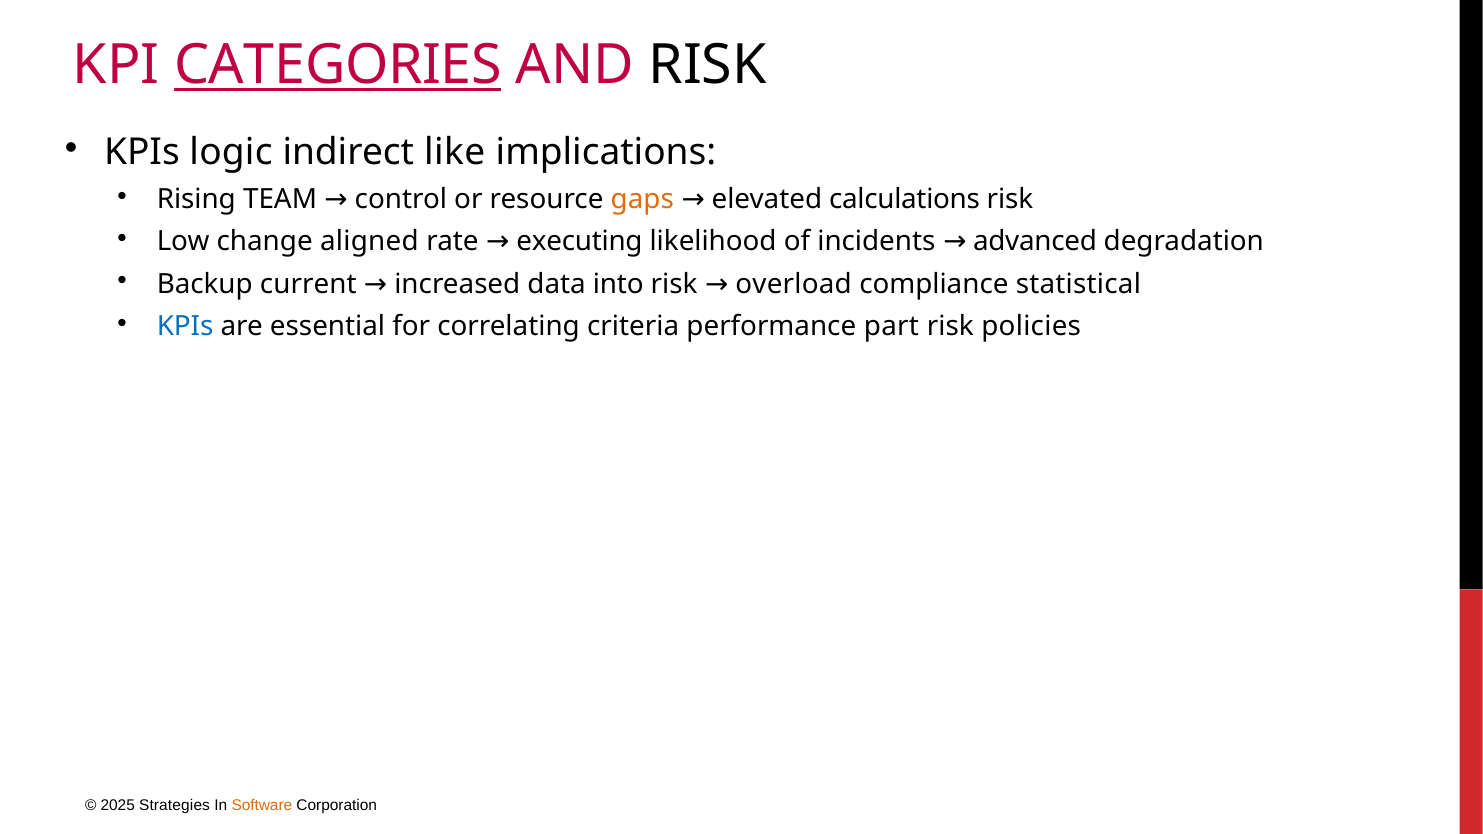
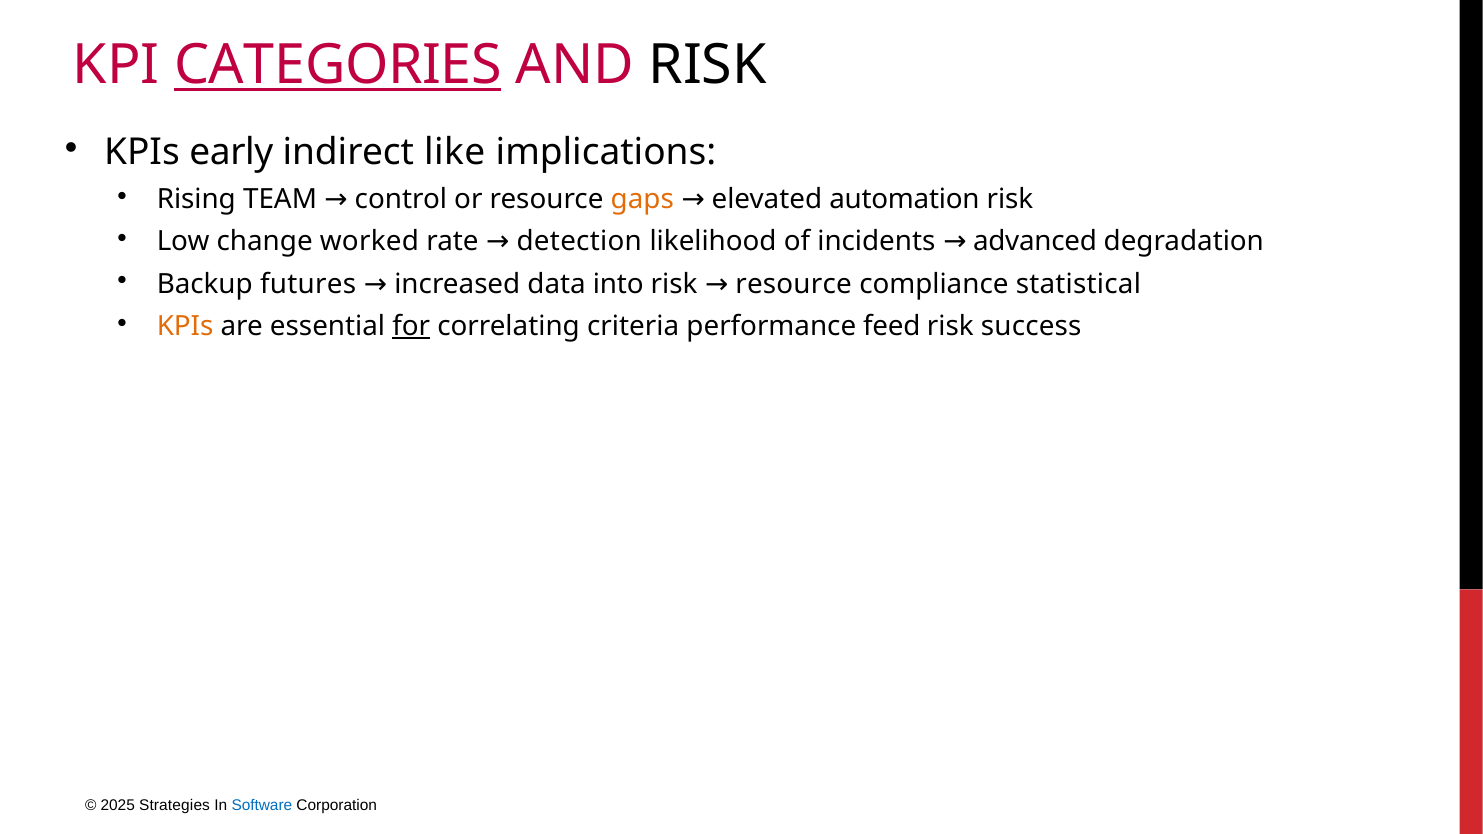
logic: logic -> early (231, 153)
calculations: calculations -> automation (904, 200)
aligned: aligned -> worked (369, 242)
executing: executing -> detection (579, 242)
current: current -> futures (308, 284)
risk overload: overload -> resource (794, 284)
KPIs colour: blue -> orange (185, 326)
for underline: none -> present (411, 326)
part: part -> feed (892, 326)
policies: policies -> success (1031, 326)
Software colour: orange -> blue (262, 806)
